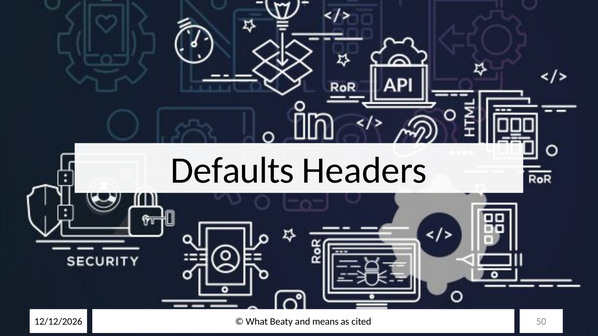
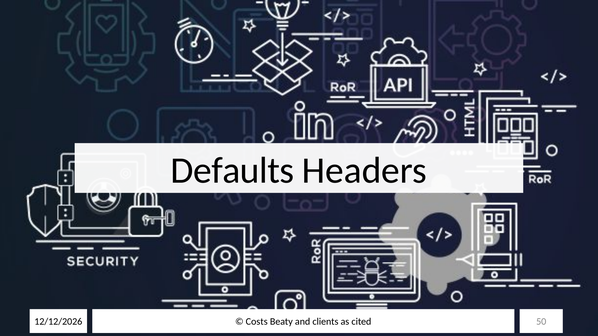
What: What -> Costs (257, 322)
means: means -> clients (325, 322)
